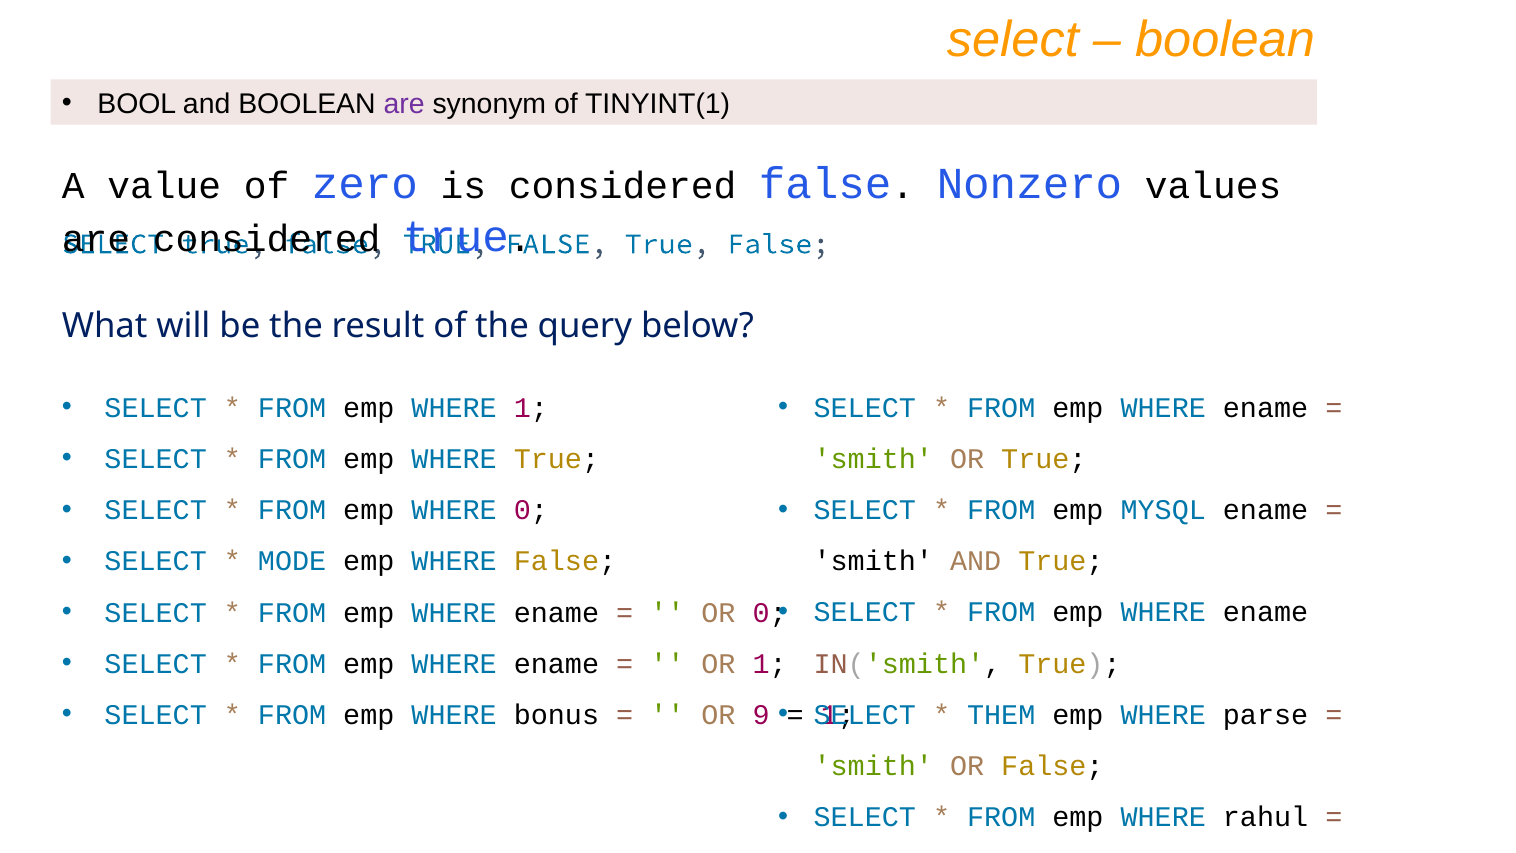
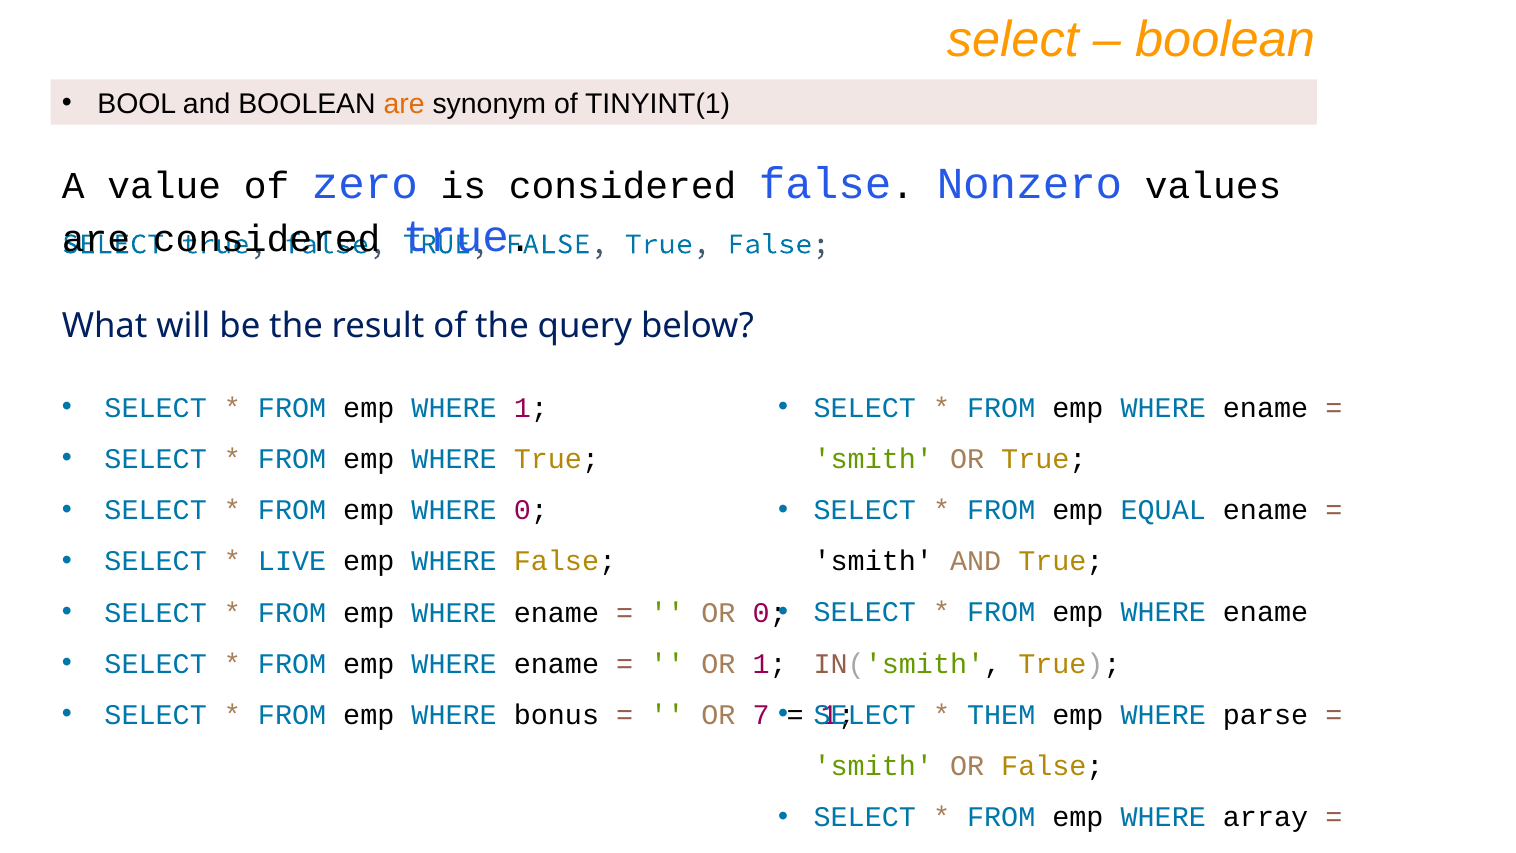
are colour: purple -> orange (404, 104)
MYSQL: MYSQL -> EQUAL (1163, 510)
MODE: MODE -> LIVE (292, 561)
9: 9 -> 7 (761, 715)
rahul: rahul -> array (1266, 817)
